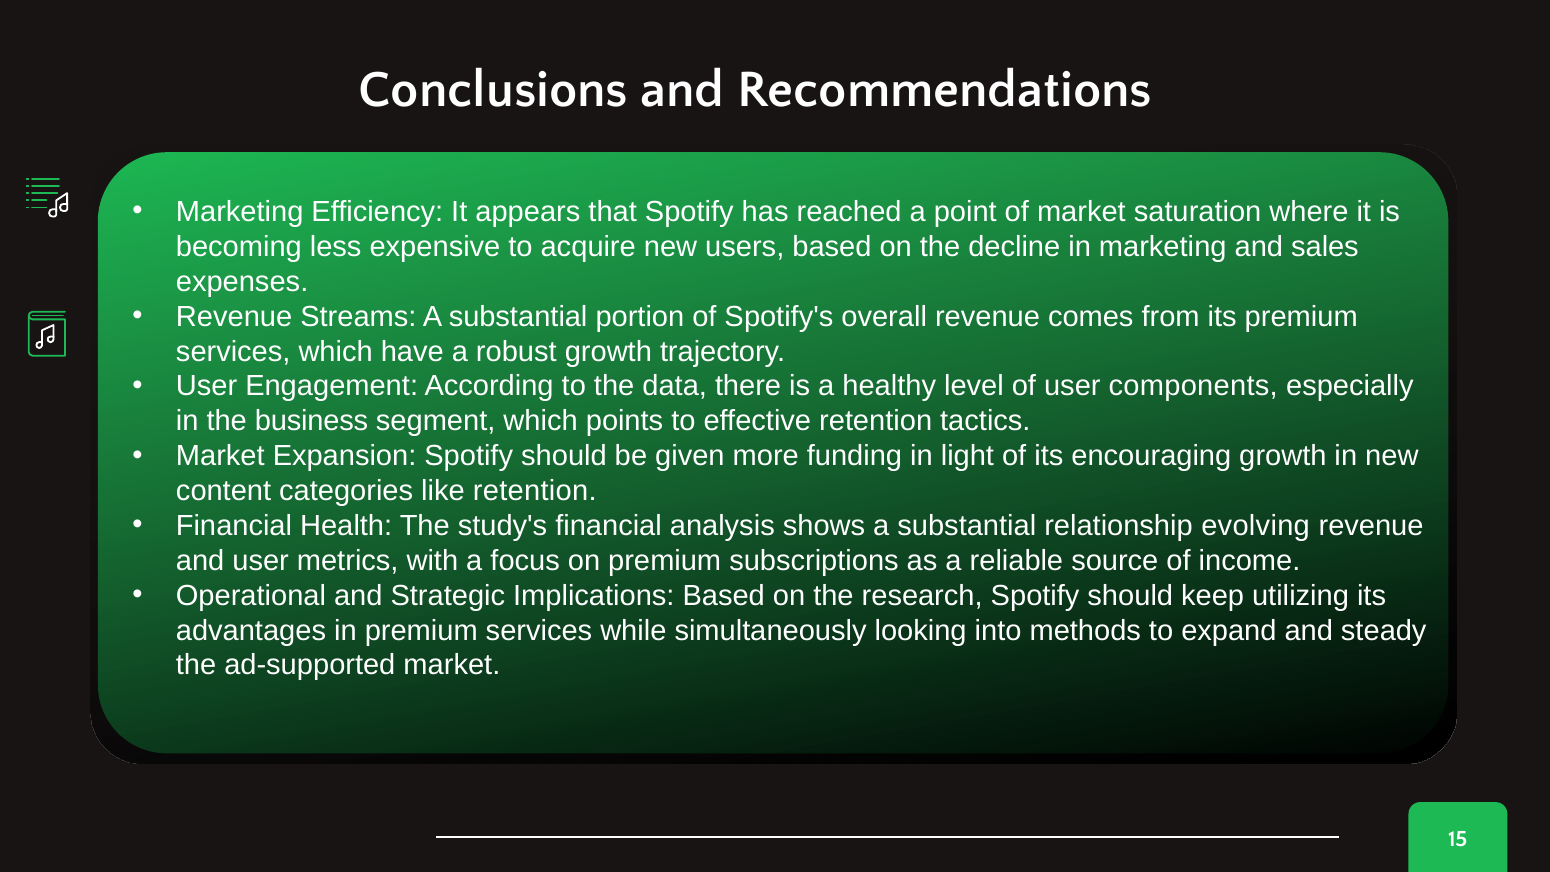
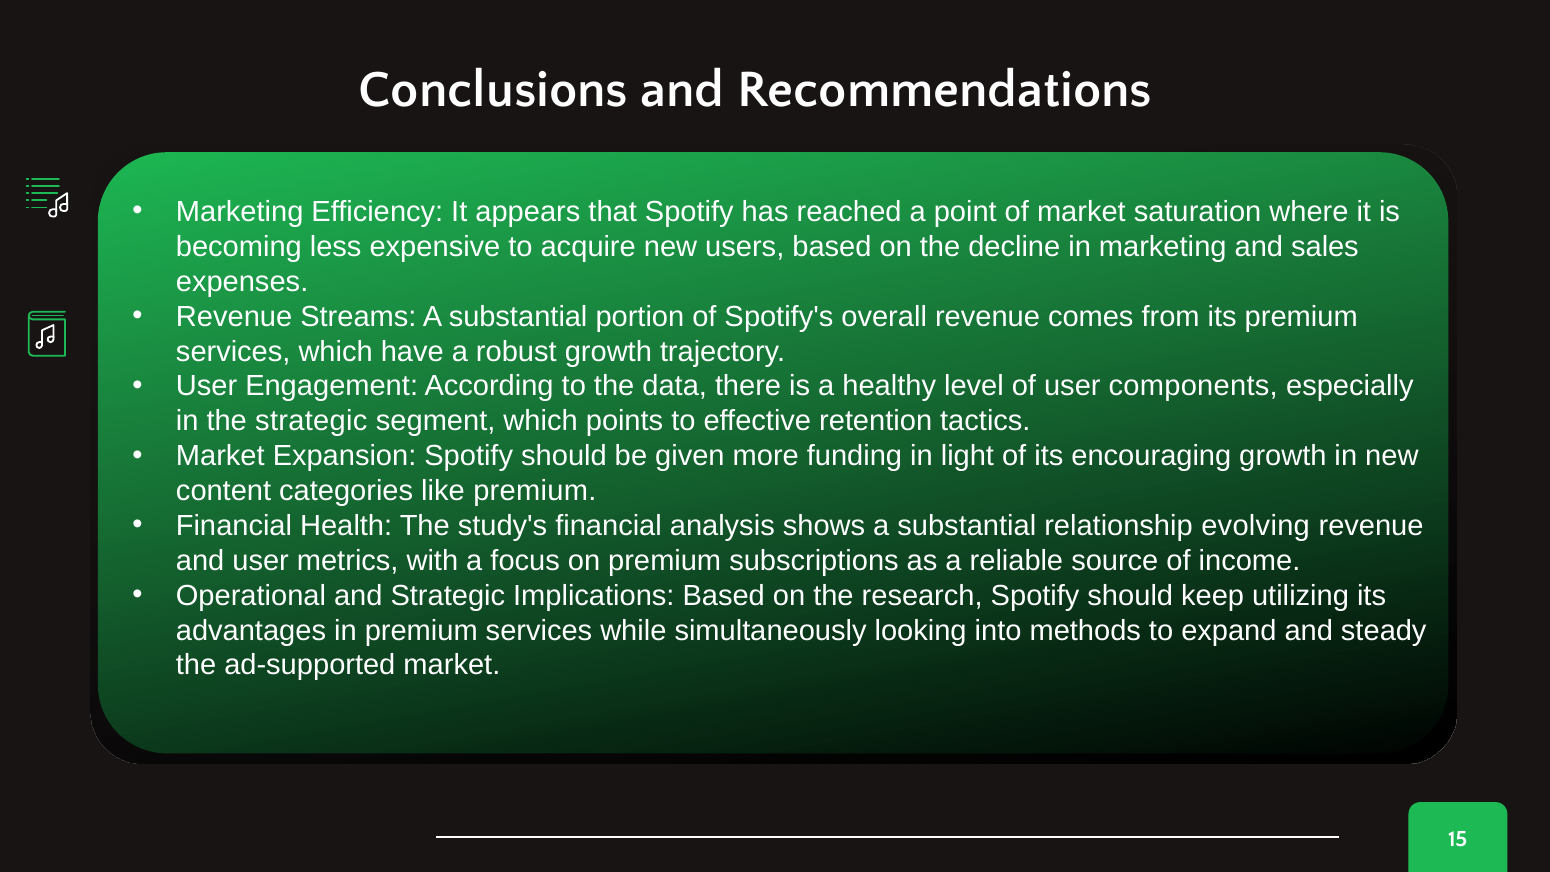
the business: business -> strategic (311, 421)
like retention: retention -> premium (535, 491)
